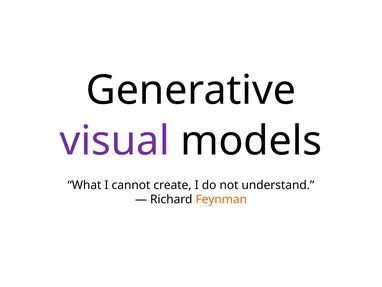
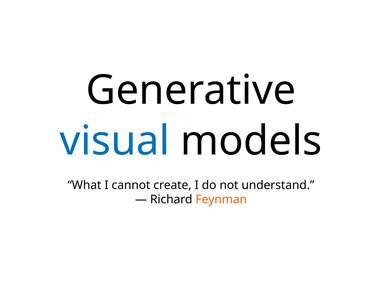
visual colour: purple -> blue (115, 141)
